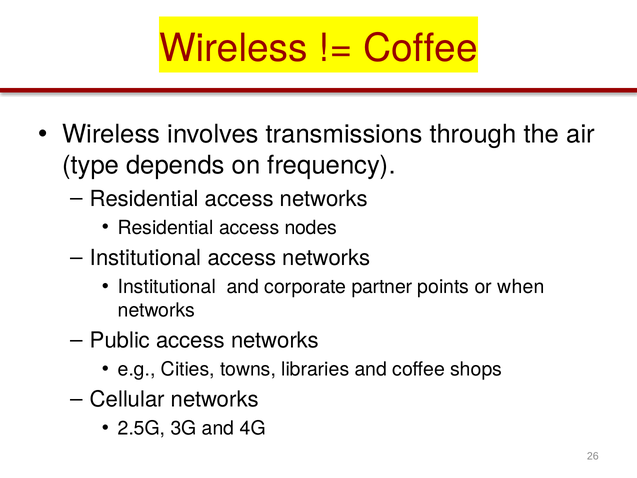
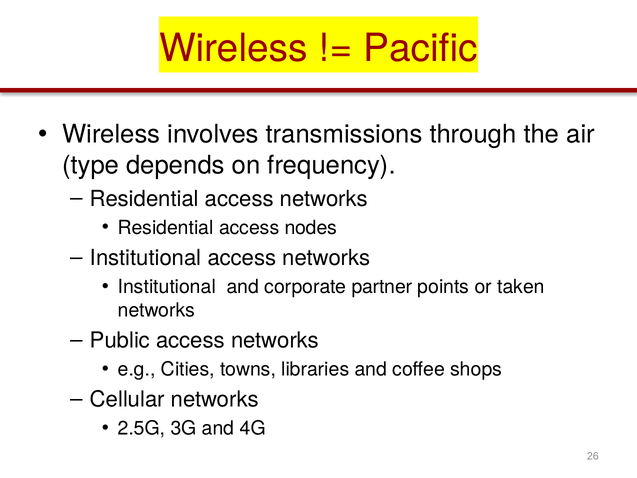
Coffee: Coffee -> Pacific (420, 48)
when: when -> taken (521, 287)
